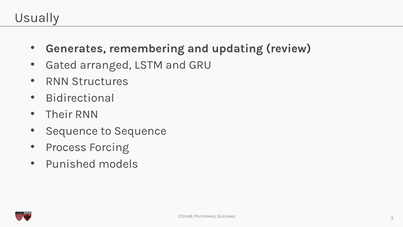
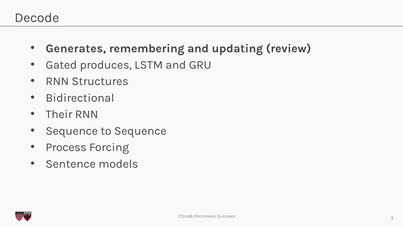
Usually: Usually -> Decode (37, 18)
arranged: arranged -> produces (106, 65)
Punished: Punished -> Sentence (71, 164)
